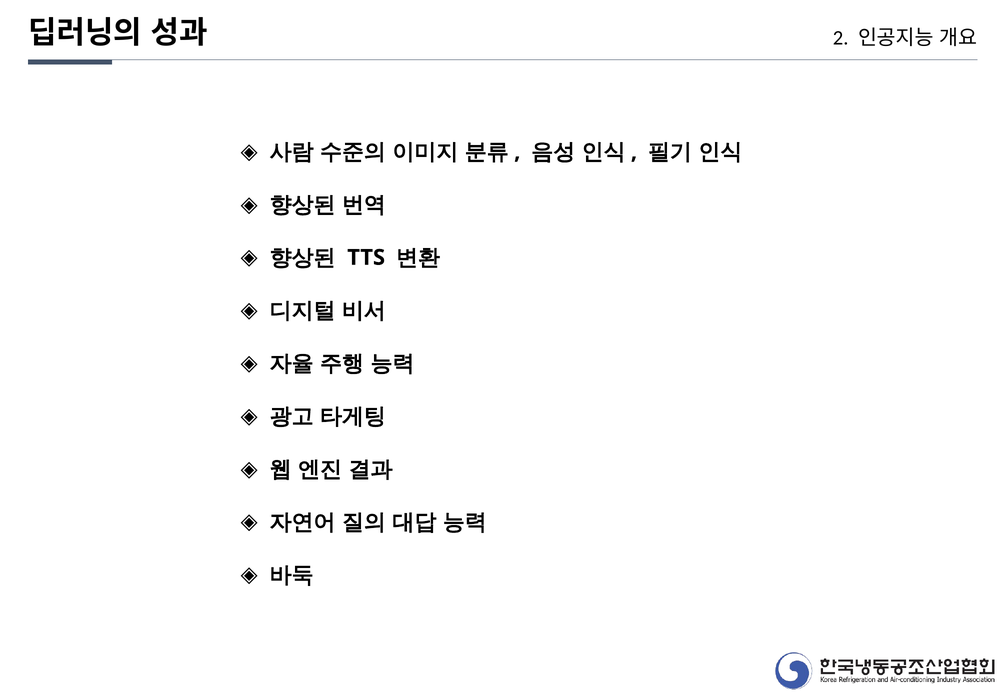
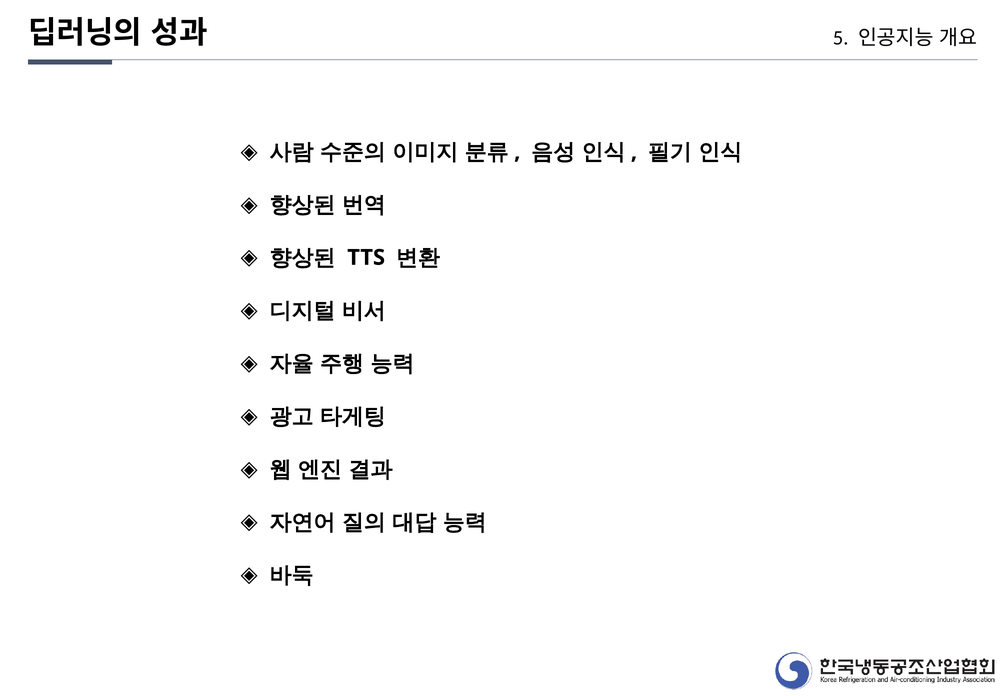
2: 2 -> 5 (841, 38)
